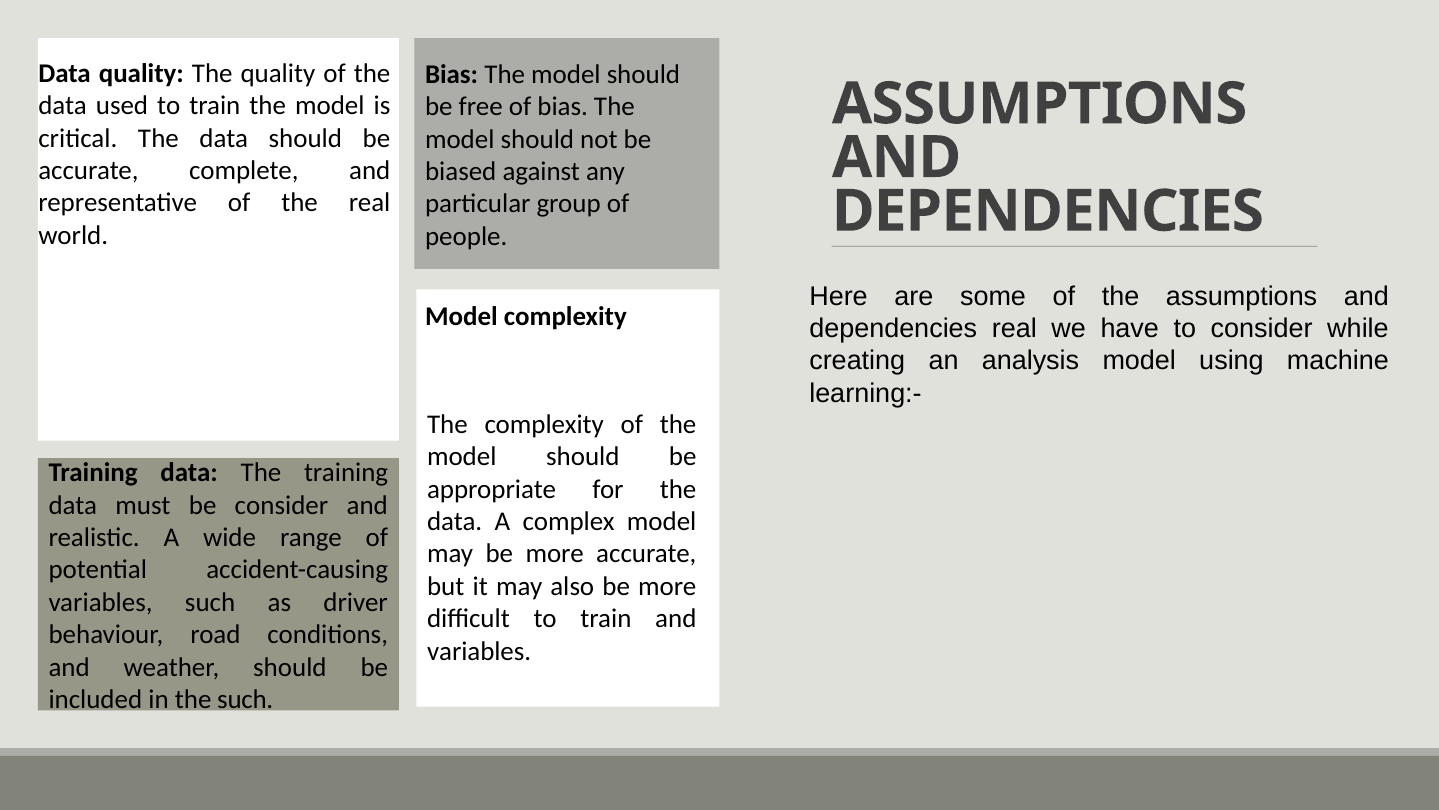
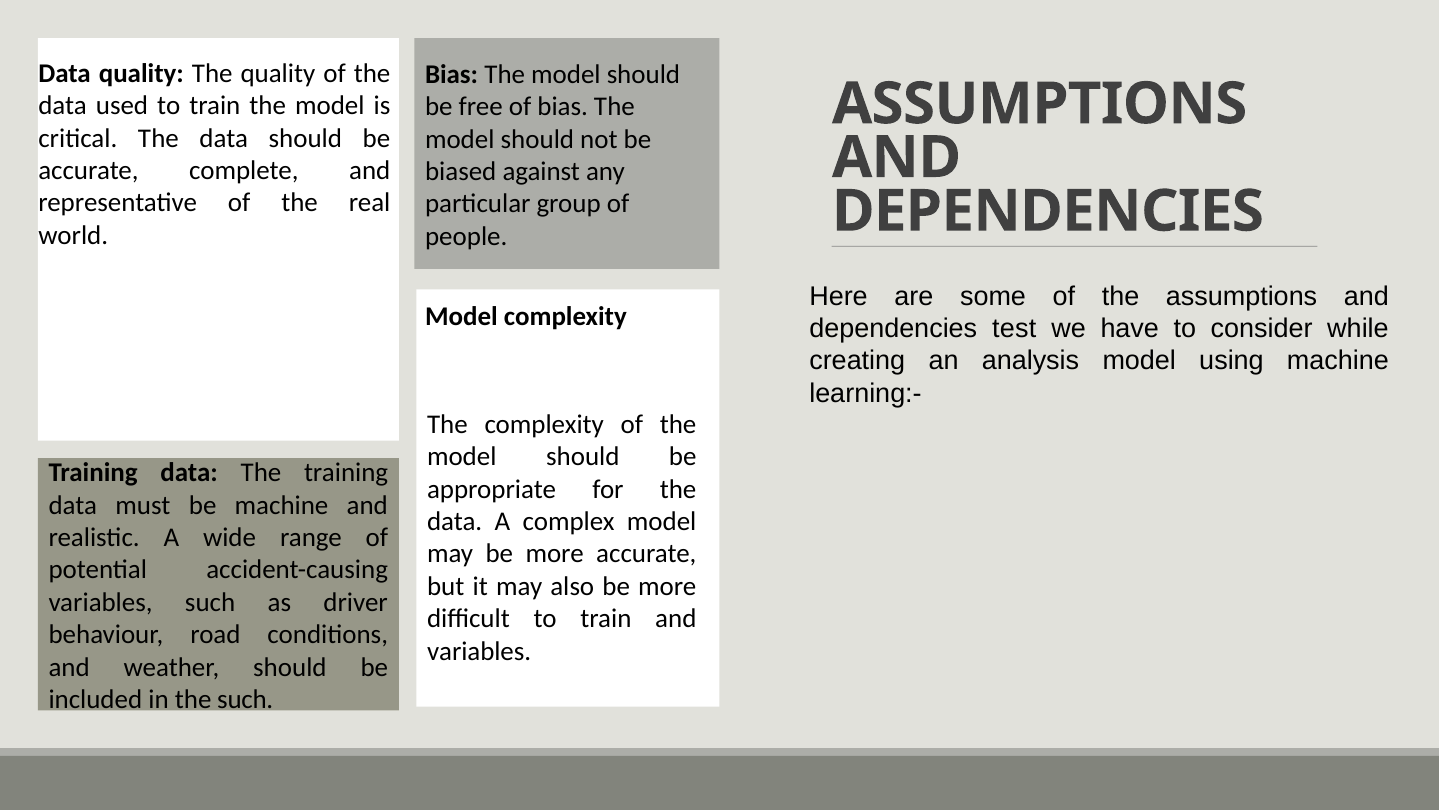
dependencies real: real -> test (1014, 328)
be consider: consider -> machine (282, 505)
